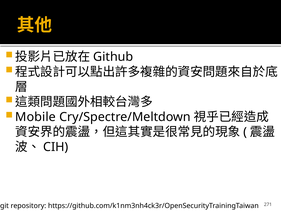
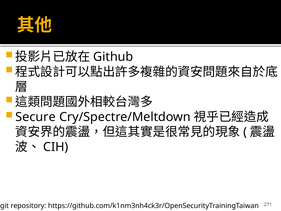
Mobile: Mobile -> Secure (36, 117)
